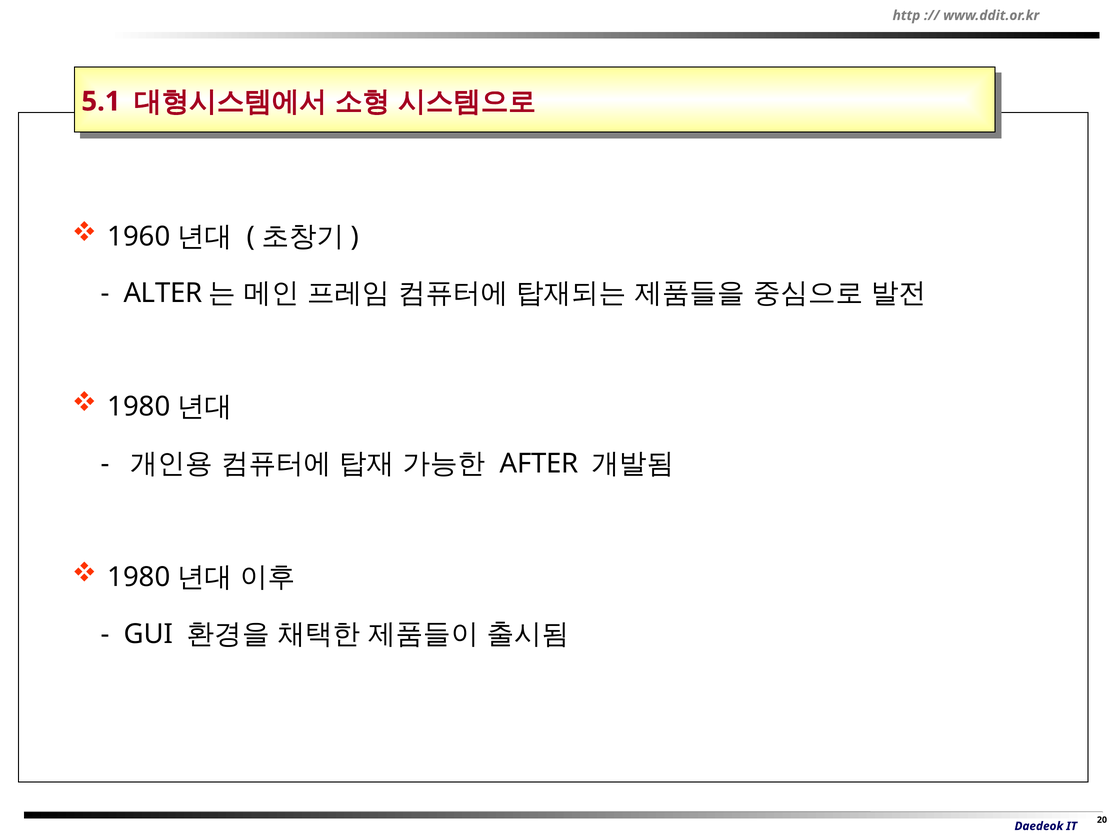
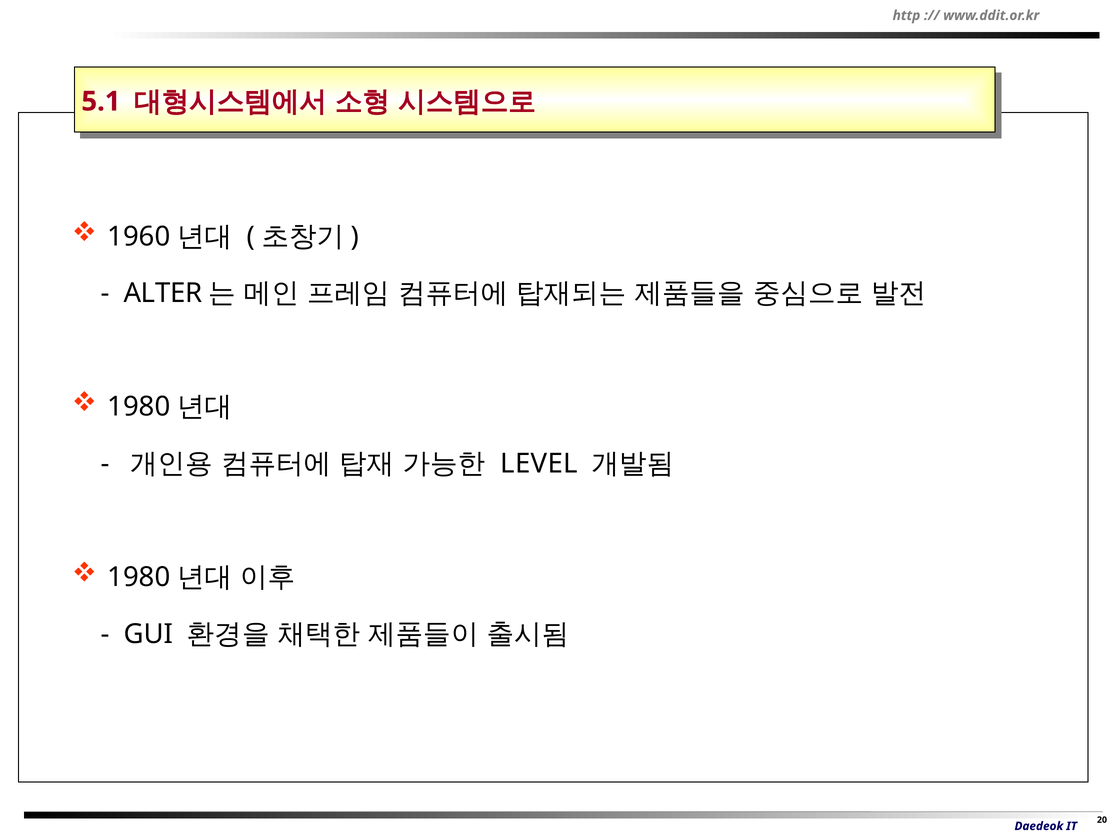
AFTER: AFTER -> LEVEL (539, 464)
